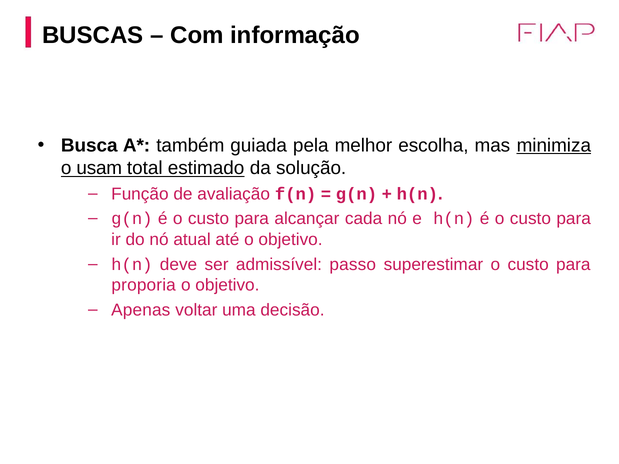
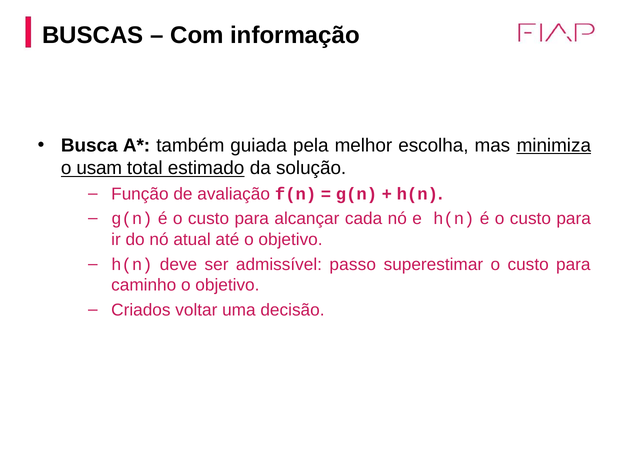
proporia: proporia -> caminho (144, 285)
Apenas: Apenas -> Criados (141, 310)
